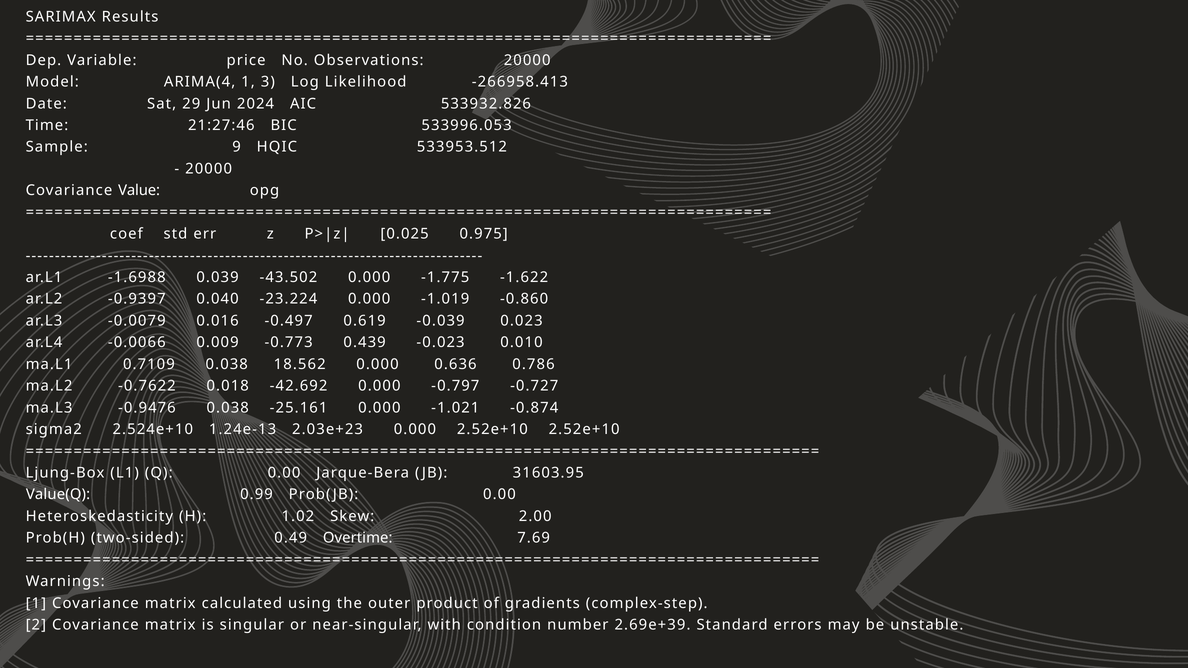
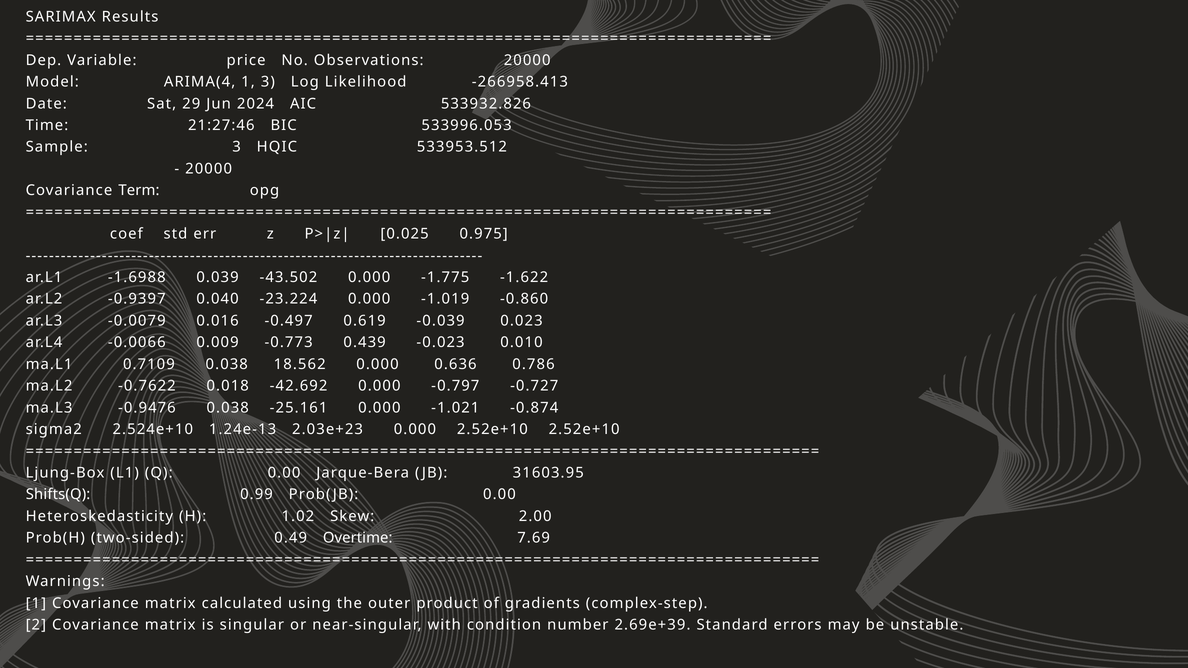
Sample 9: 9 -> 3 (237, 147)
Value: Value -> Term (139, 191)
Value(Q: Value(Q -> Shifts(Q (58, 495)
